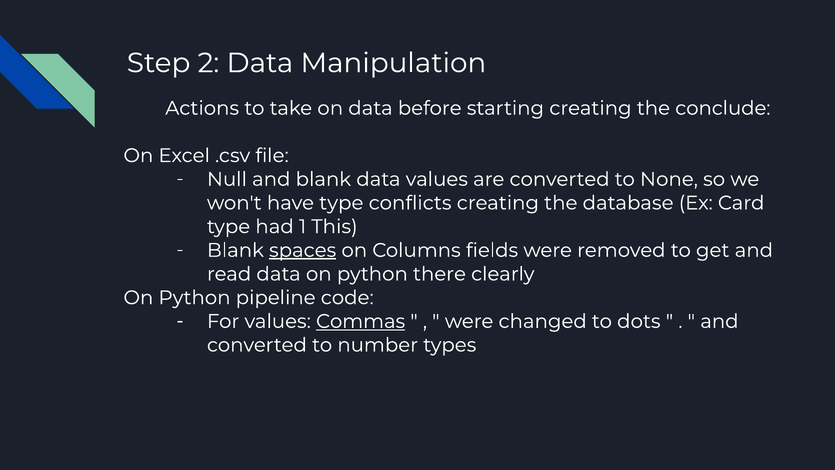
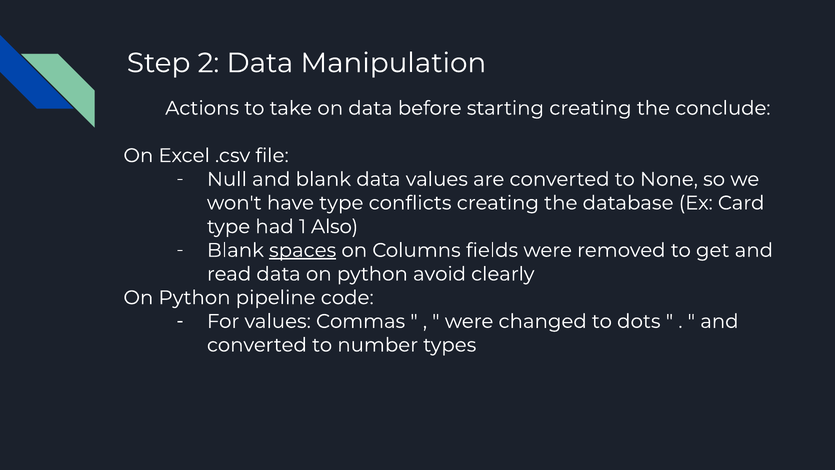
This: This -> Also (335, 227)
there: there -> avoid (440, 274)
Commas underline: present -> none (361, 321)
